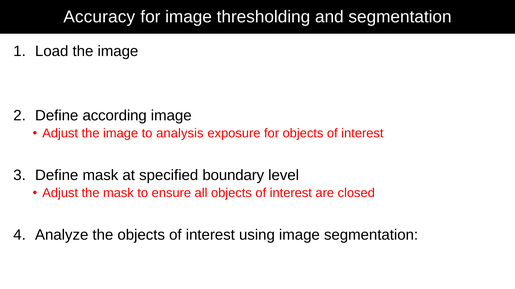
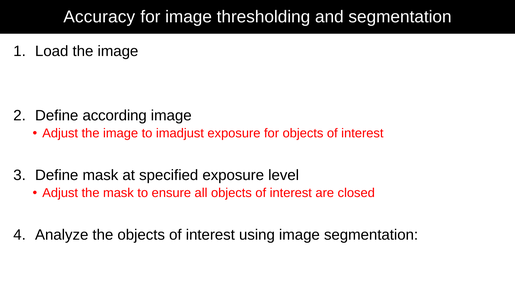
analysis: analysis -> imadjust (180, 134)
specified boundary: boundary -> exposure (233, 176)
